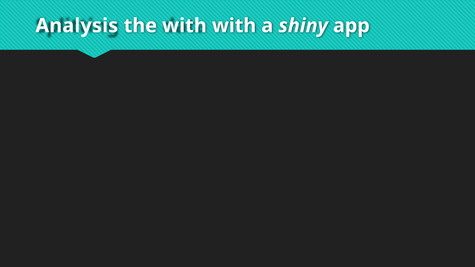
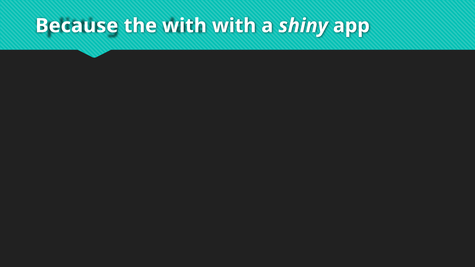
Analysis: Analysis -> Because (77, 26)
